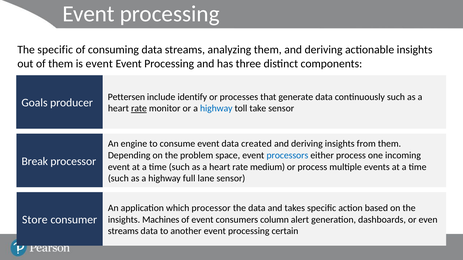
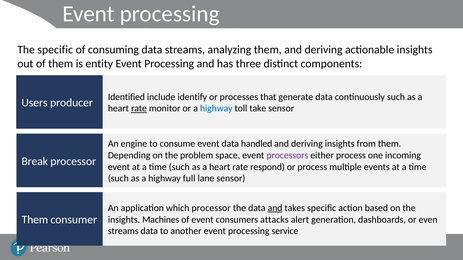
is event: event -> entity (99, 64)
Pettersen: Pettersen -> Identified (126, 97)
Goals: Goals -> Users (34, 103)
created: created -> handled (257, 144)
processors colour: blue -> purple (287, 156)
medium: medium -> respond (268, 167)
and underline: none -> present (275, 208)
Store: Store -> Them (35, 220)
column: column -> attacks (274, 220)
certain: certain -> service (285, 231)
